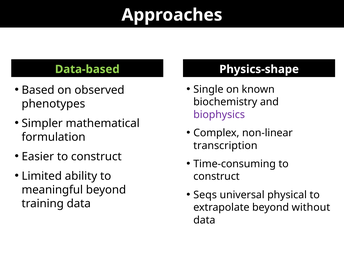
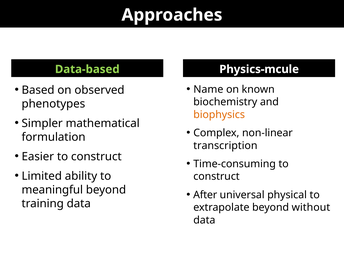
Physics-shape: Physics-shape -> Physics-mcule (259, 69)
Single: Single -> Name (208, 89)
biophysics colour: purple -> orange (219, 115)
Seqs: Seqs -> After (205, 195)
